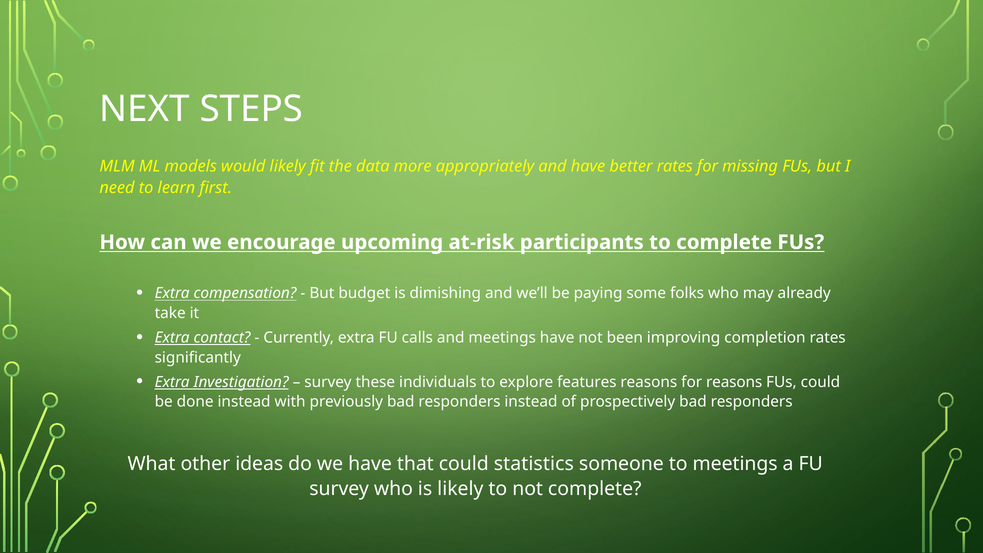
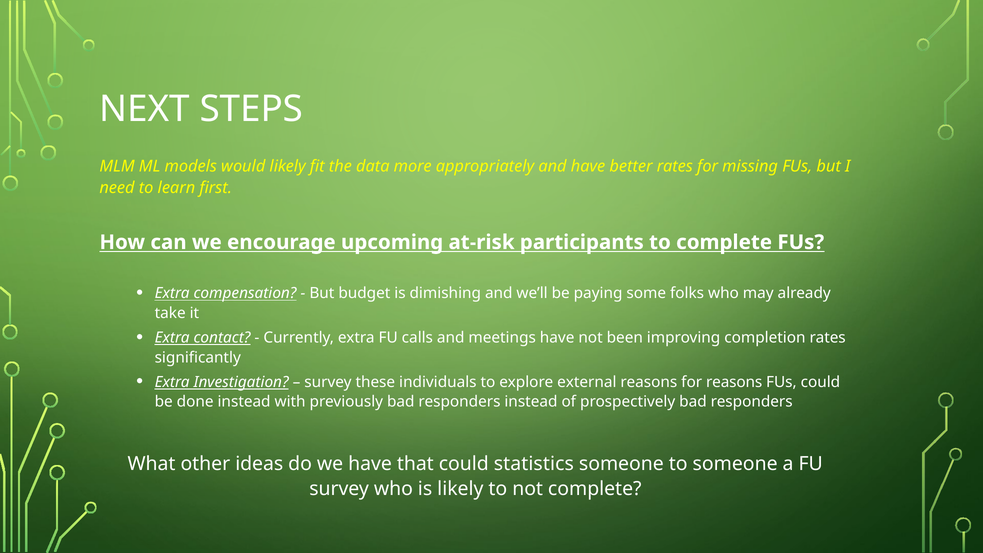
features: features -> external (587, 382)
to meetings: meetings -> someone (735, 464)
